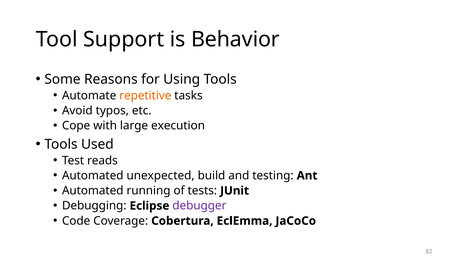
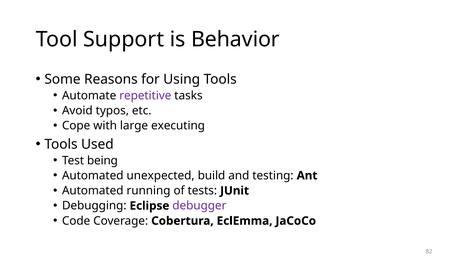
repetitive colour: orange -> purple (145, 95)
execution: execution -> executing (178, 125)
reads: reads -> being (102, 160)
